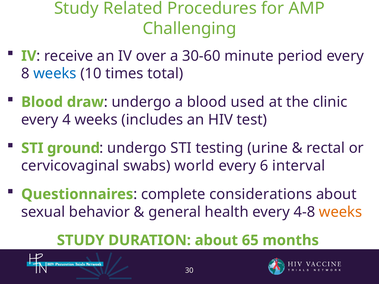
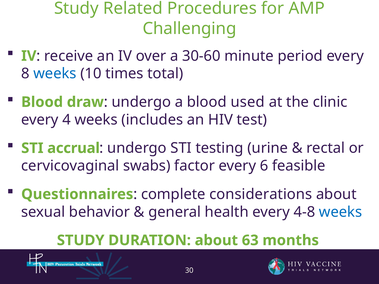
ground: ground -> accrual (73, 148)
world: world -> factor (195, 166)
interval: interval -> feasible (299, 166)
weeks colour: orange -> blue (341, 212)
65: 65 -> 63 (250, 241)
